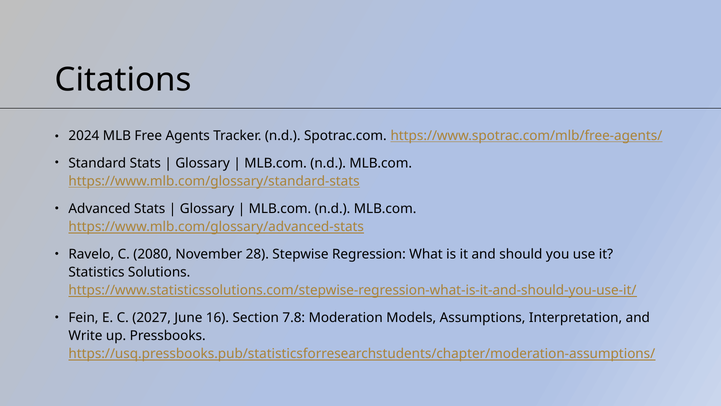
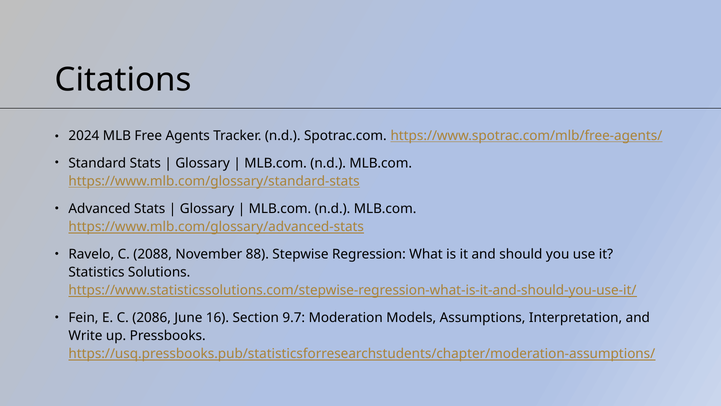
2080: 2080 -> 2088 (153, 254)
28: 28 -> 88 (257, 254)
2027: 2027 -> 2086 (152, 318)
7.8: 7.8 -> 9.7 (294, 318)
